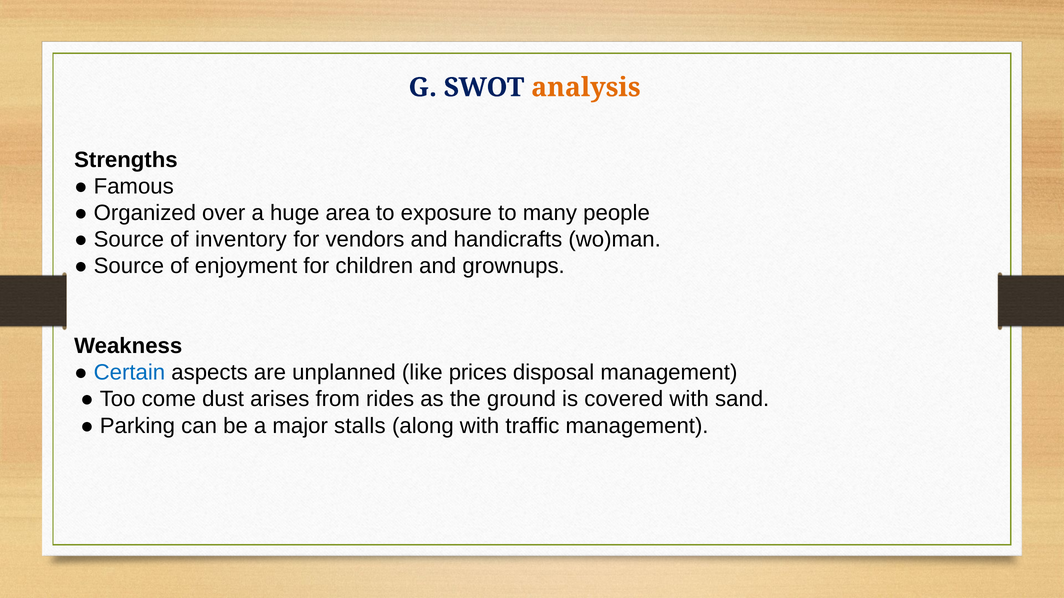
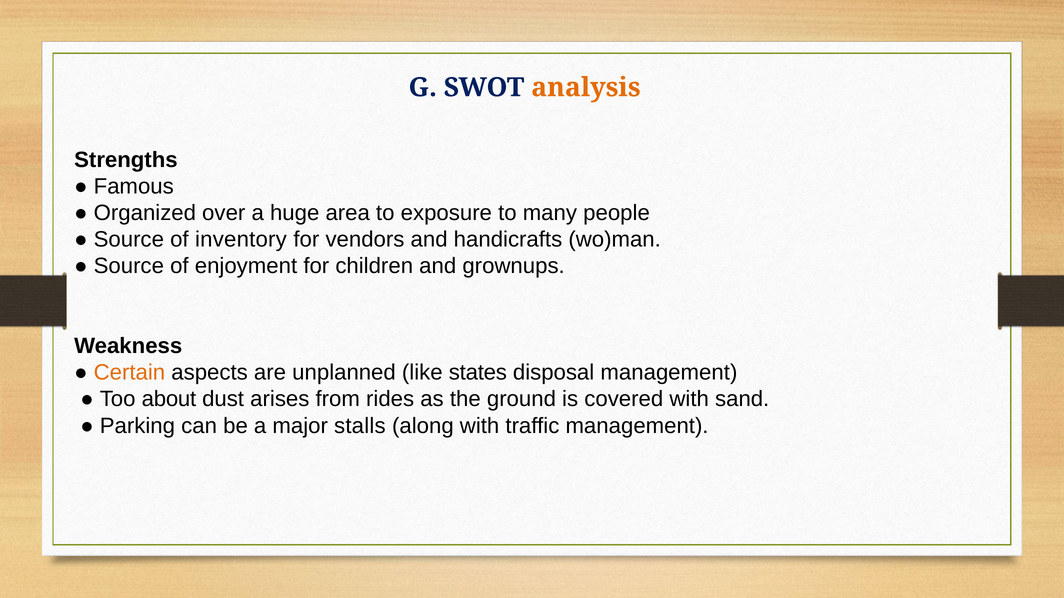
Certain colour: blue -> orange (129, 373)
prices: prices -> states (478, 373)
come: come -> about (169, 399)
